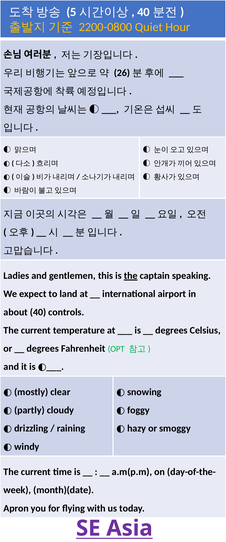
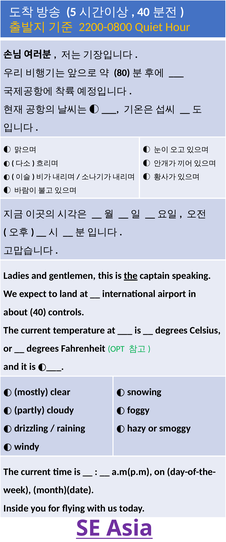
26: 26 -> 80 (122, 73)
Apron: Apron -> Inside (16, 507)
